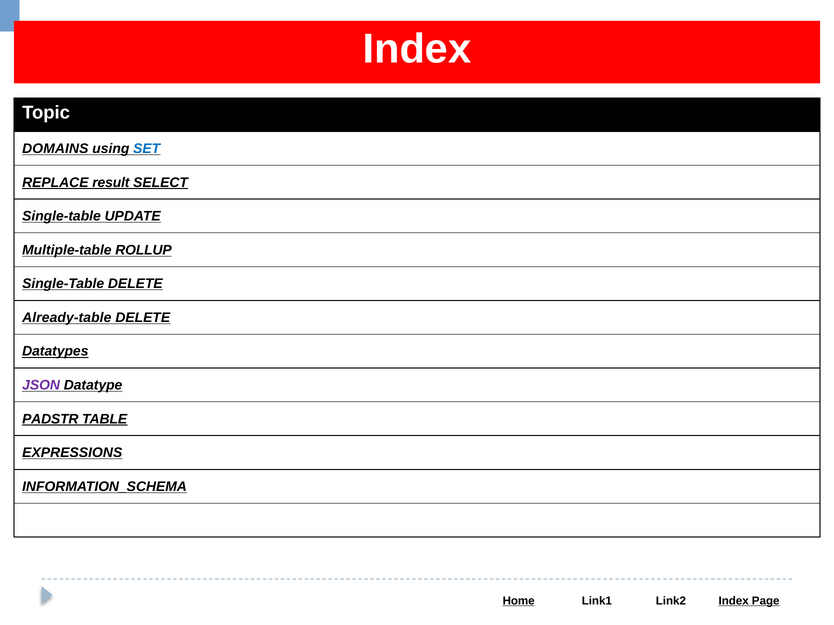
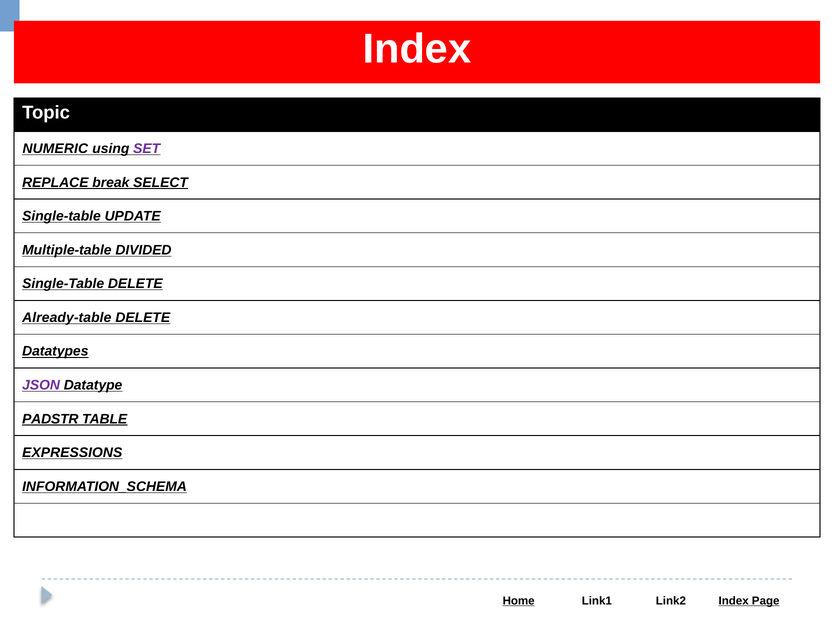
DOMAINS: DOMAINS -> NUMERIC (55, 149)
SET colour: blue -> purple (147, 149)
result: result -> break (111, 183)
ROLLUP: ROLLUP -> DIVIDED (143, 250)
